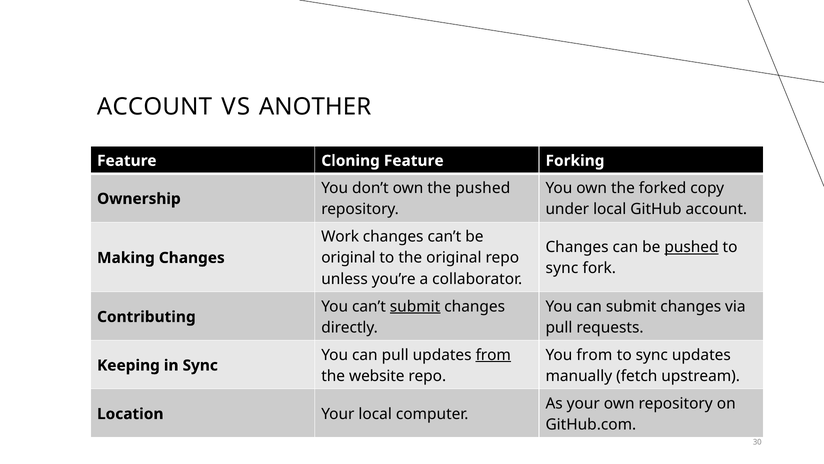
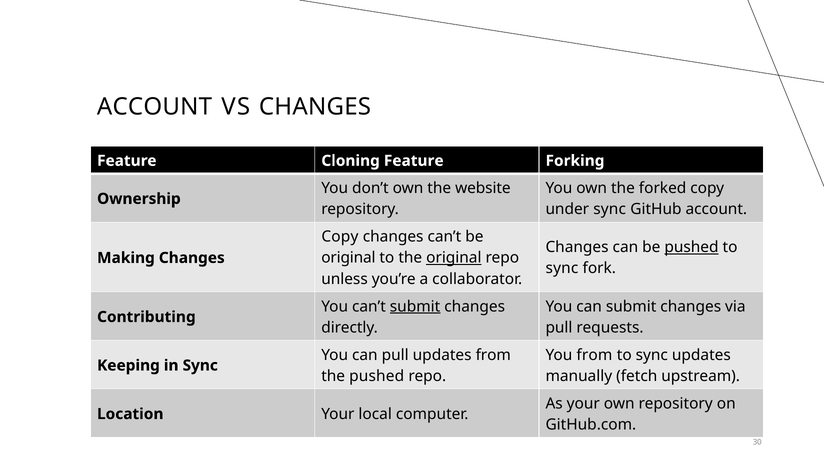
VS ANOTHER: ANOTHER -> CHANGES (315, 107)
the pushed: pushed -> website (483, 188)
under local: local -> sync (610, 209)
Work: Work -> Copy (340, 237)
original underline: none -> present (454, 258)
from underline: present -> none (493, 355)
the website: website -> pushed (377, 376)
